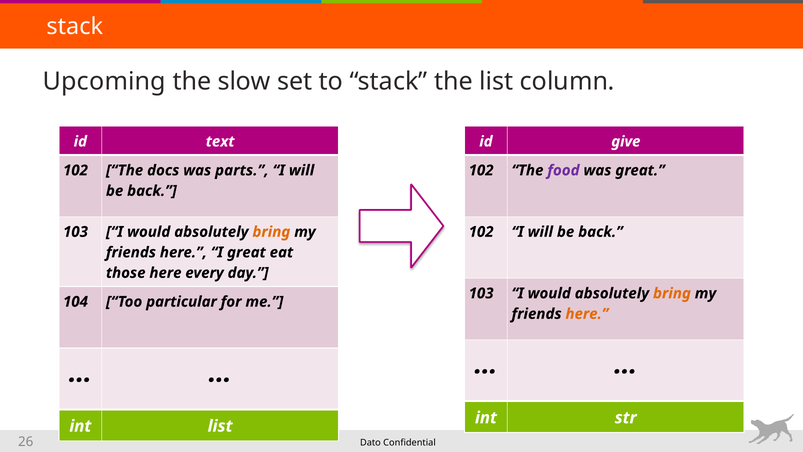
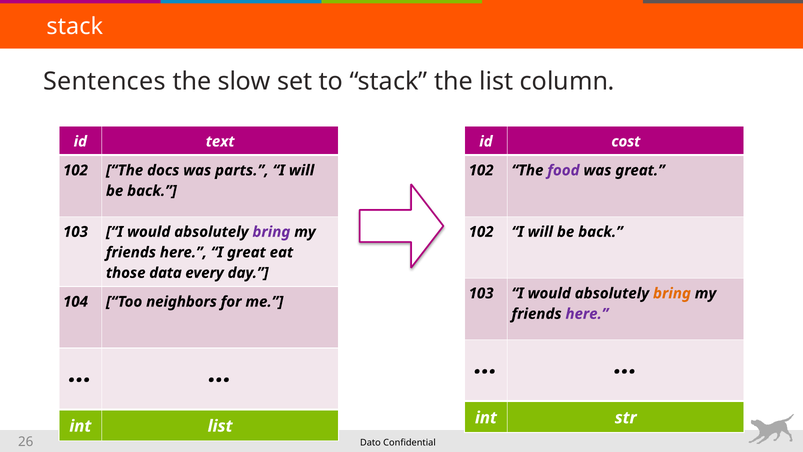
Upcoming: Upcoming -> Sentences (104, 81)
give: give -> cost (626, 142)
bring colour: orange -> purple (271, 232)
those here: here -> data (166, 273)
particular: particular -> neighbors (182, 302)
here colour: orange -> purple (587, 314)
